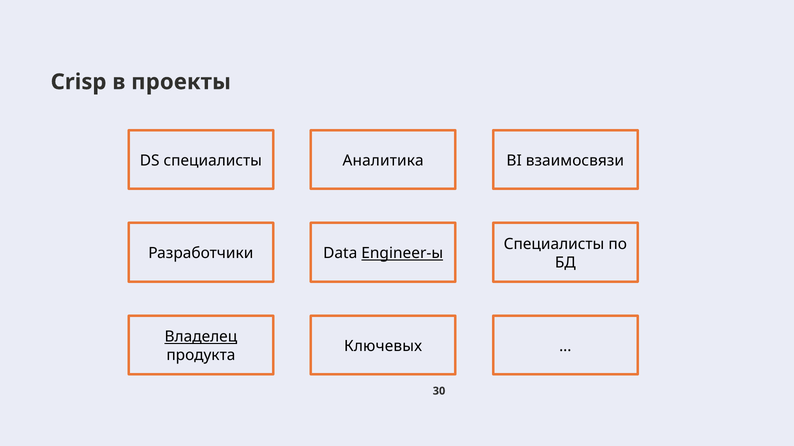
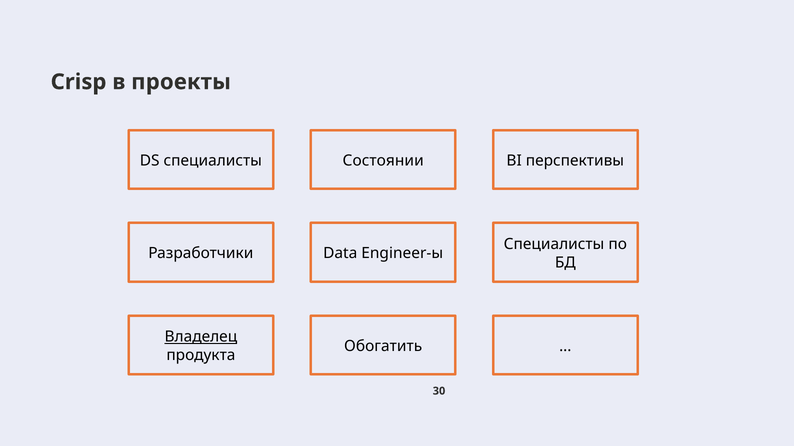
Аналитика: Аналитика -> Состоянии (383, 161)
взаимосвязи: взаимосвязи -> перспективы (575, 161)
Engineer-ы underline: present -> none (402, 254)
Ключевых: Ключевых -> Обогатить (383, 347)
